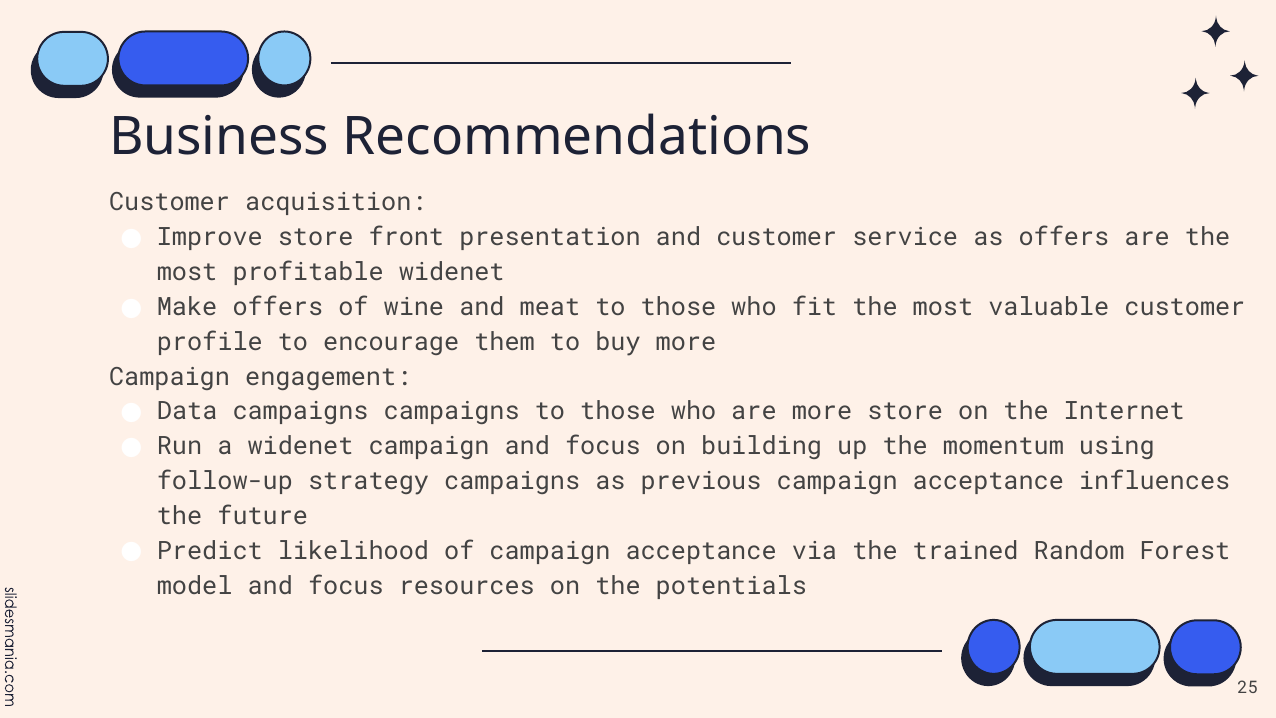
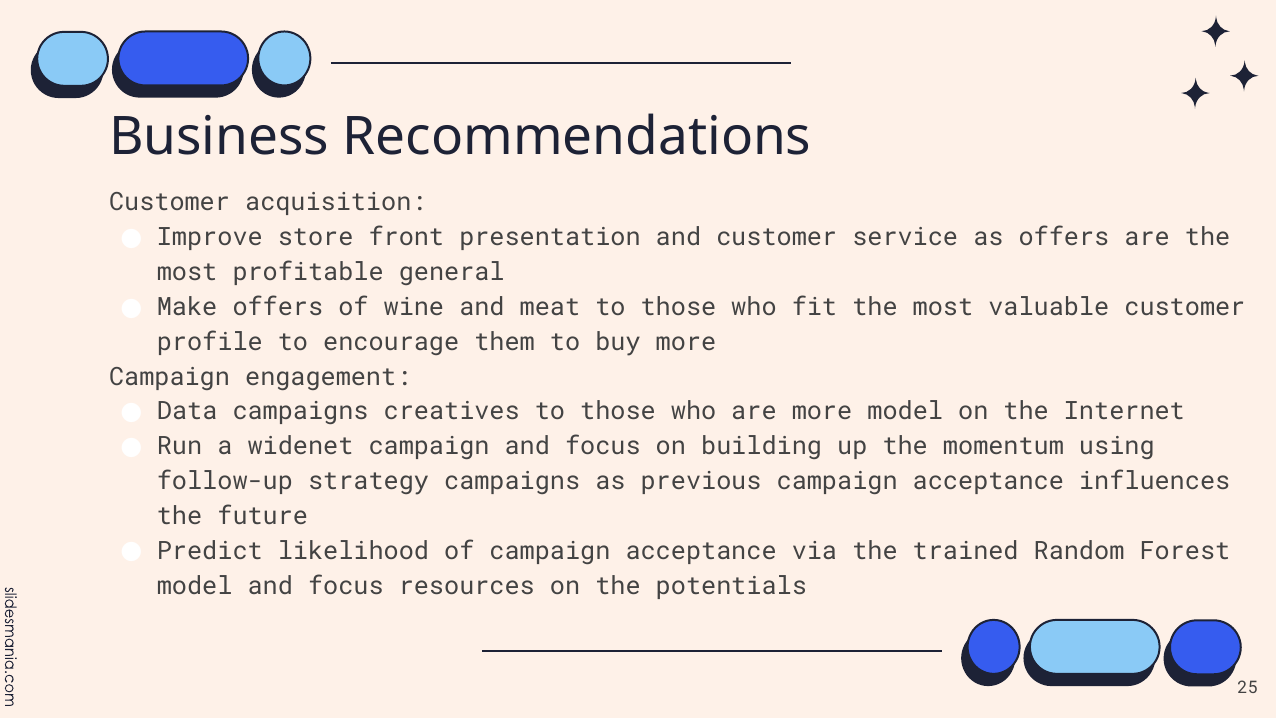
profitable widenet: widenet -> general (452, 272)
campaigns campaigns: campaigns -> creatives (452, 411)
more store: store -> model (905, 411)
